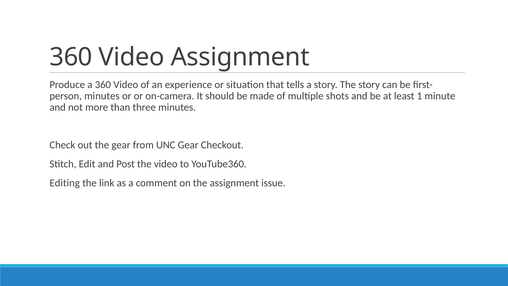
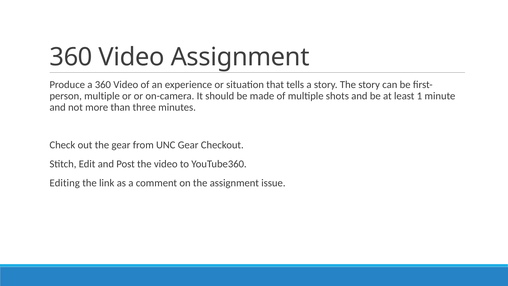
minutes: minutes -> multiple (102, 96)
